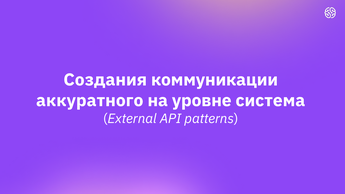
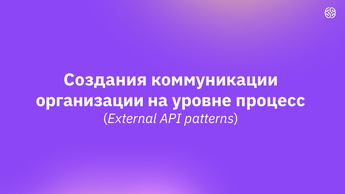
аккуратного: аккуратного -> организации (90, 101)
система: система -> процесс (270, 101)
